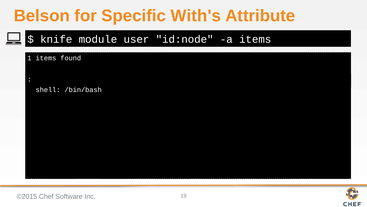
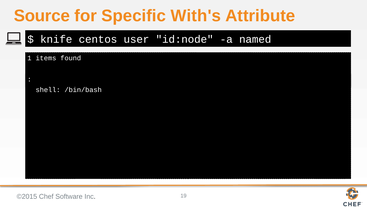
Belson: Belson -> Source (42, 16)
module: module -> centos (98, 39)
a items: items -> named (255, 39)
